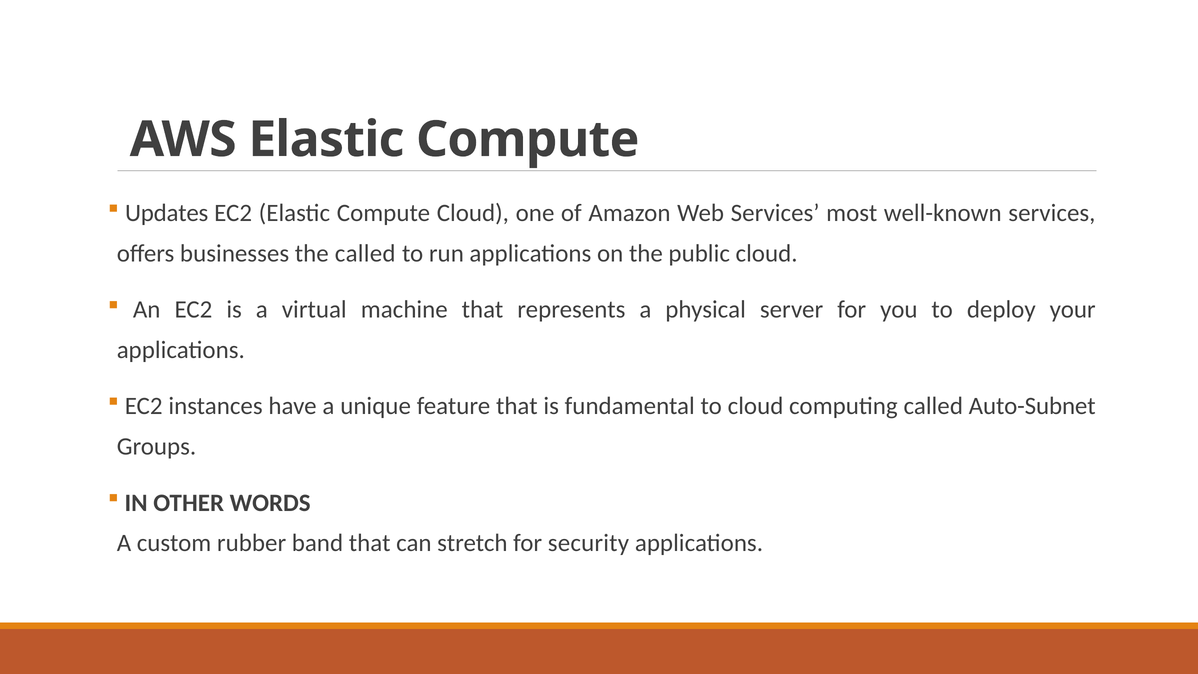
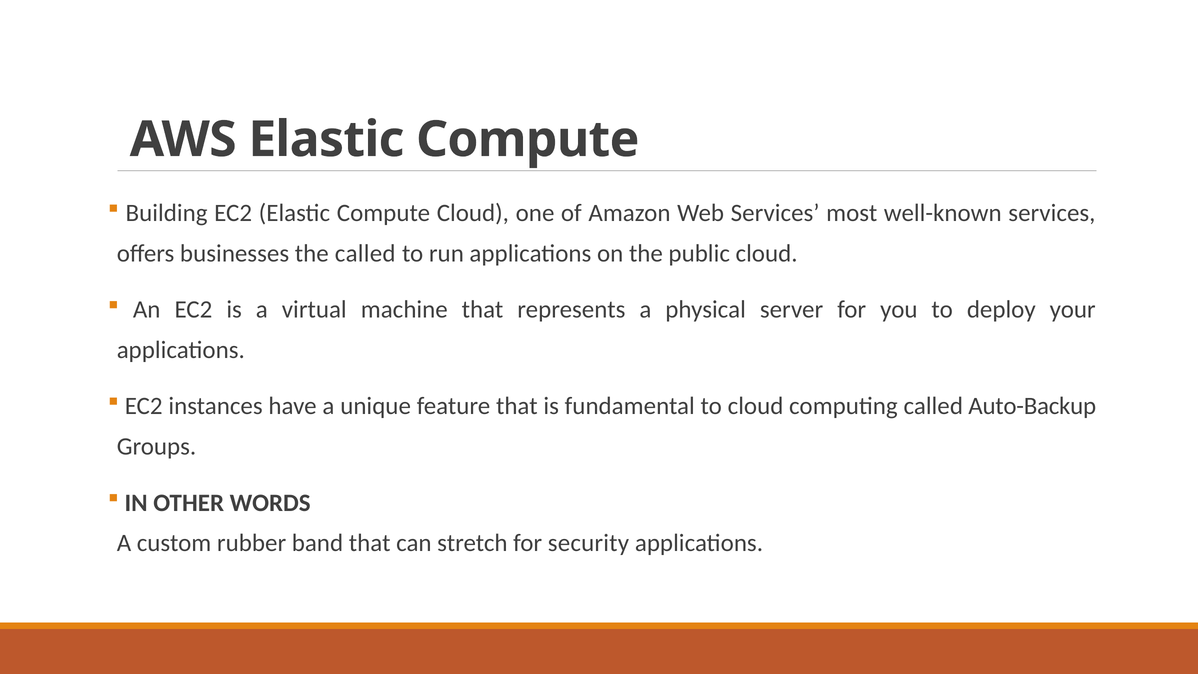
Updates: Updates -> Building (167, 213)
Auto-Subnet: Auto-Subnet -> Auto-Backup (1032, 406)
